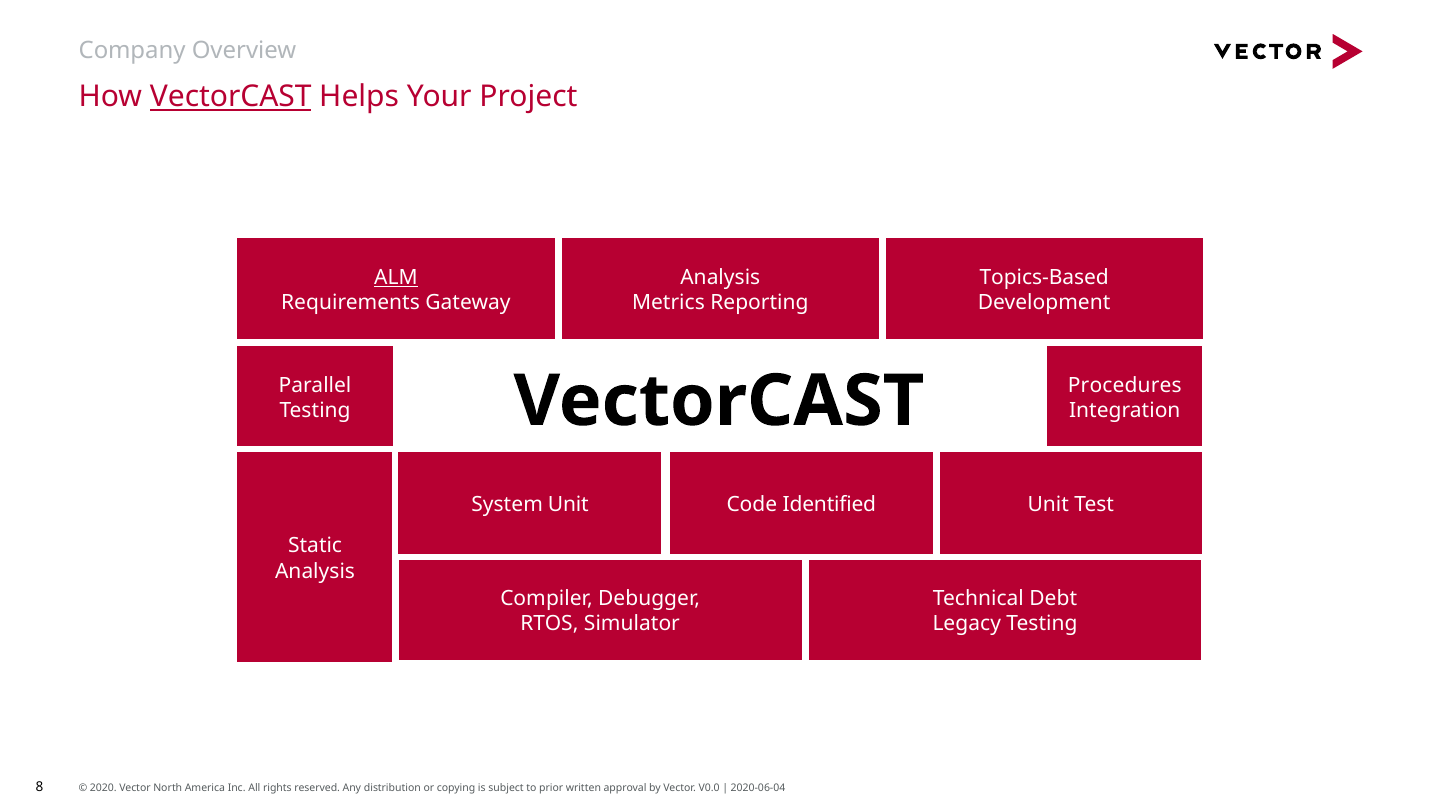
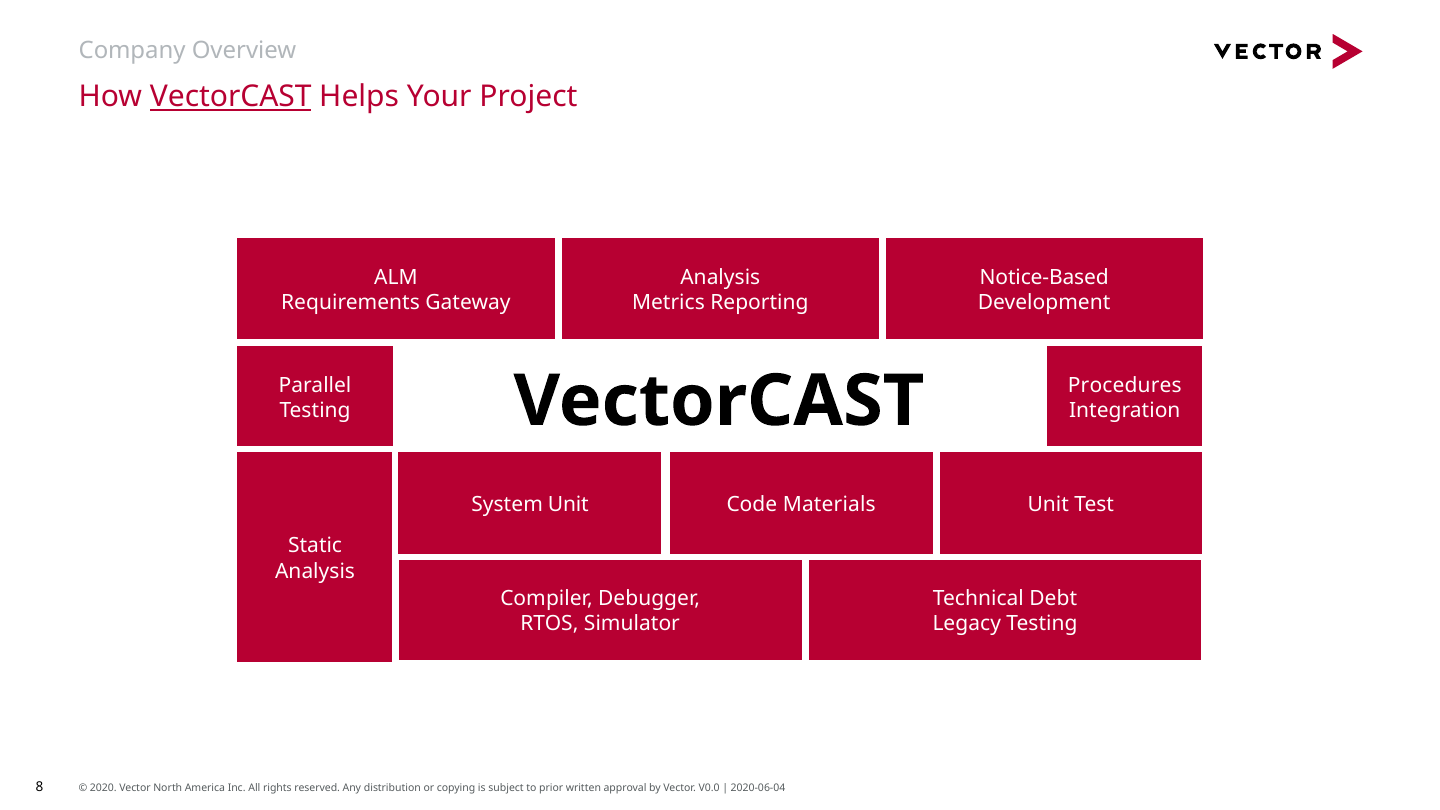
ALM underline: present -> none (396, 277)
Topics-Based: Topics-Based -> Notice-Based (1044, 277)
Identified: Identified -> Materials (829, 504)
